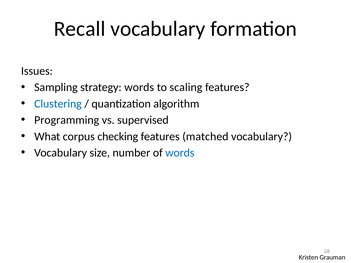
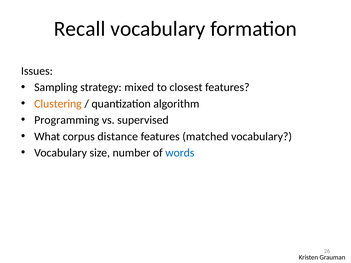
strategy words: words -> mixed (139, 87)
scaling: scaling -> closest (186, 87)
Clustering colour: blue -> orange (58, 104)
checking: checking -> distance (118, 137)
